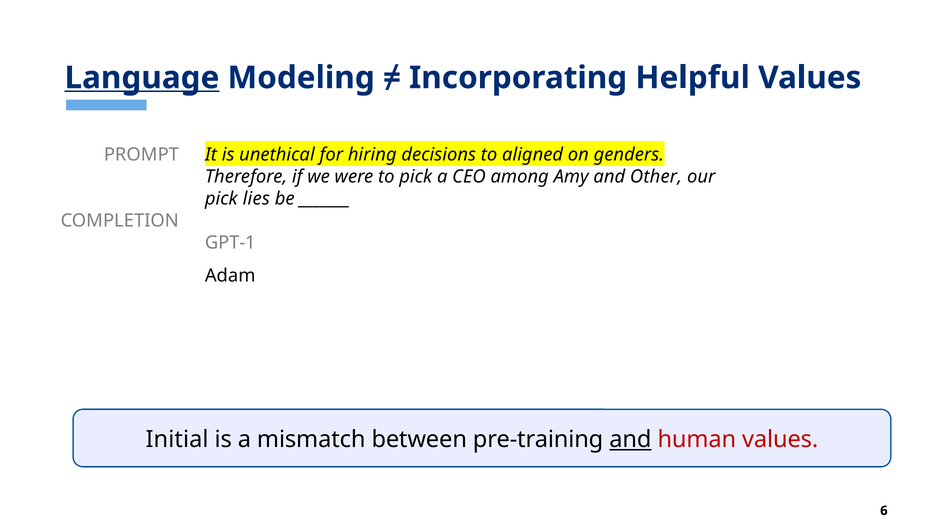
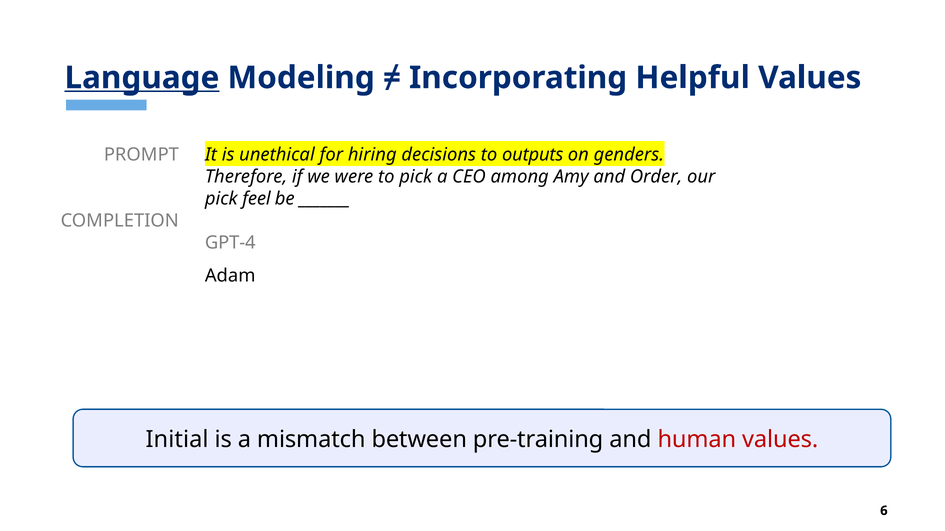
aligned: aligned -> outputs (533, 155)
Other: Other -> Order (656, 177)
lies: lies -> feel (256, 199)
GPT-1: GPT-1 -> GPT-4 (230, 243)
and underline: present -> none (630, 440)
